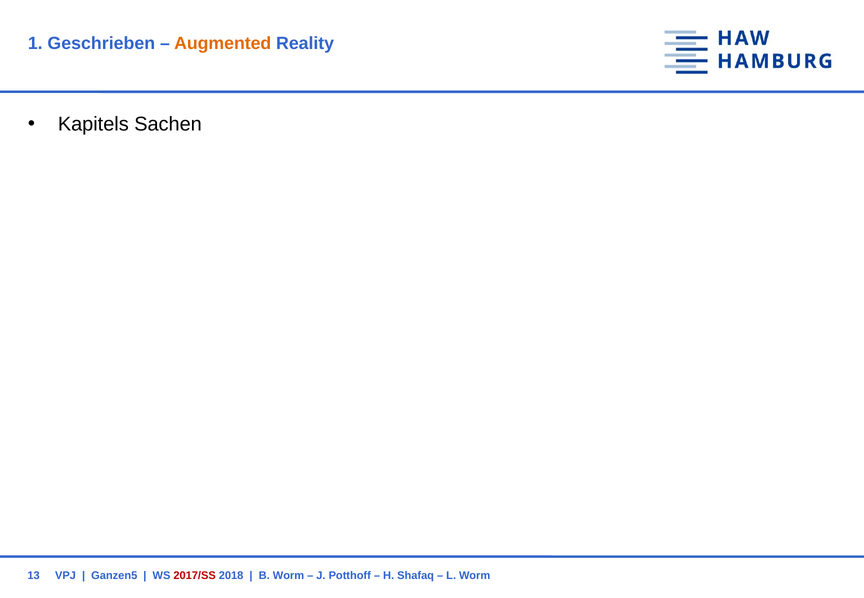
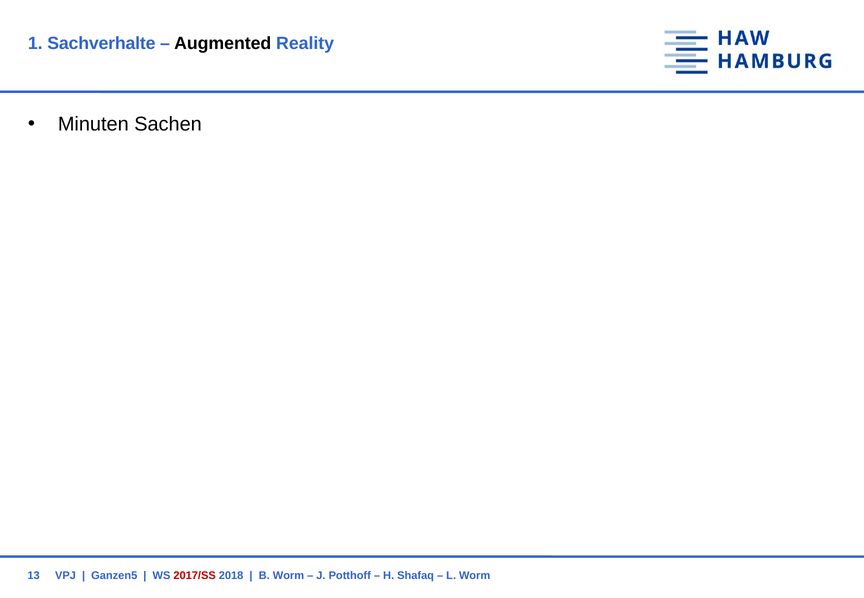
Geschrieben: Geschrieben -> Sachverhalte (101, 43)
Augmented colour: orange -> black (223, 43)
Kapitels: Kapitels -> Minuten (93, 124)
